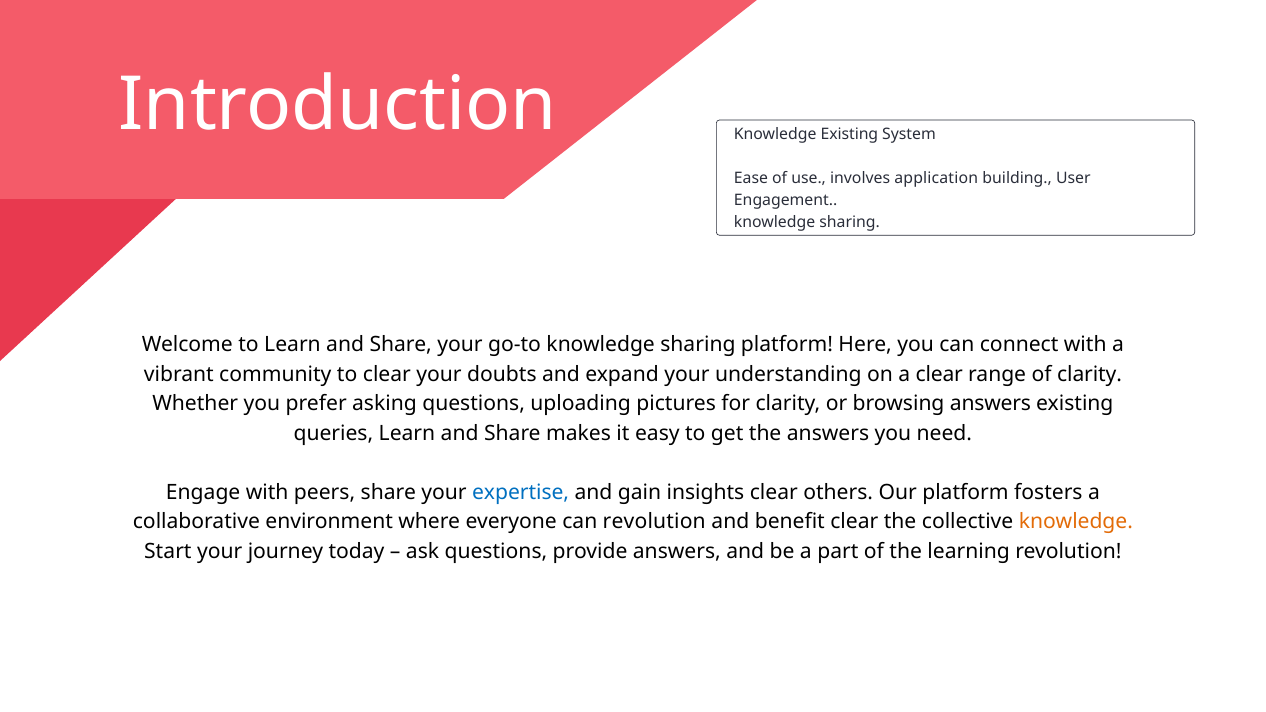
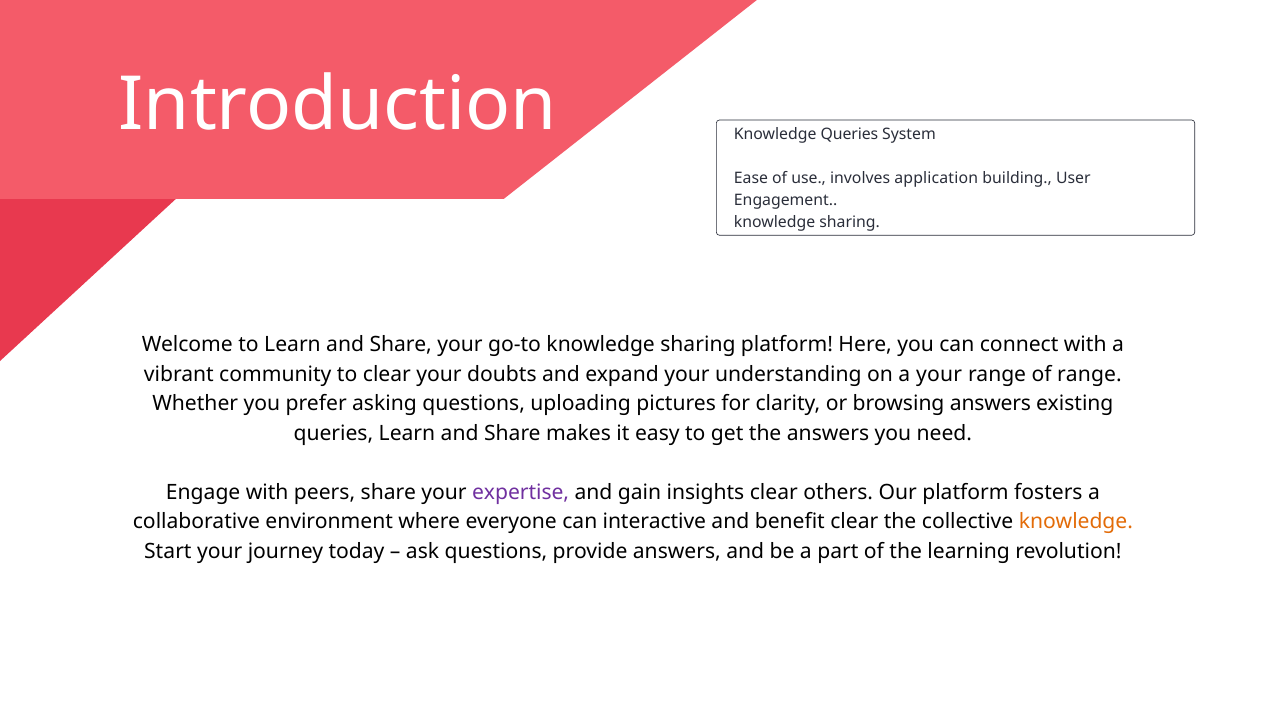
Knowledge Existing: Existing -> Queries (849, 134)
a clear: clear -> your (939, 374)
of clarity: clarity -> range (1089, 374)
expertise colour: blue -> purple (521, 492)
can revolution: revolution -> interactive (654, 522)
